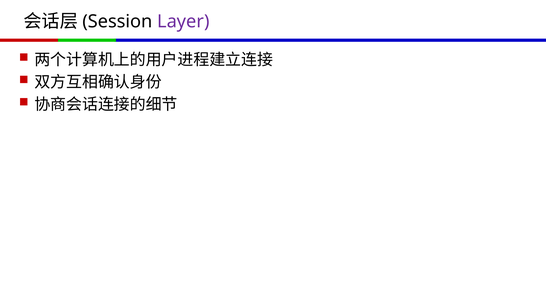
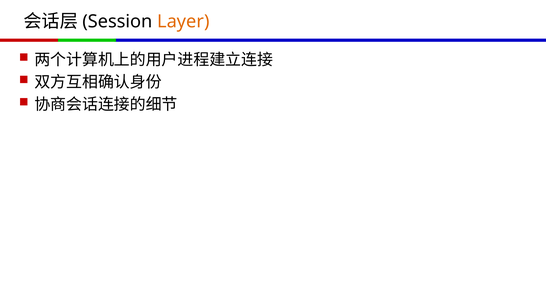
Layer colour: purple -> orange (183, 22)
